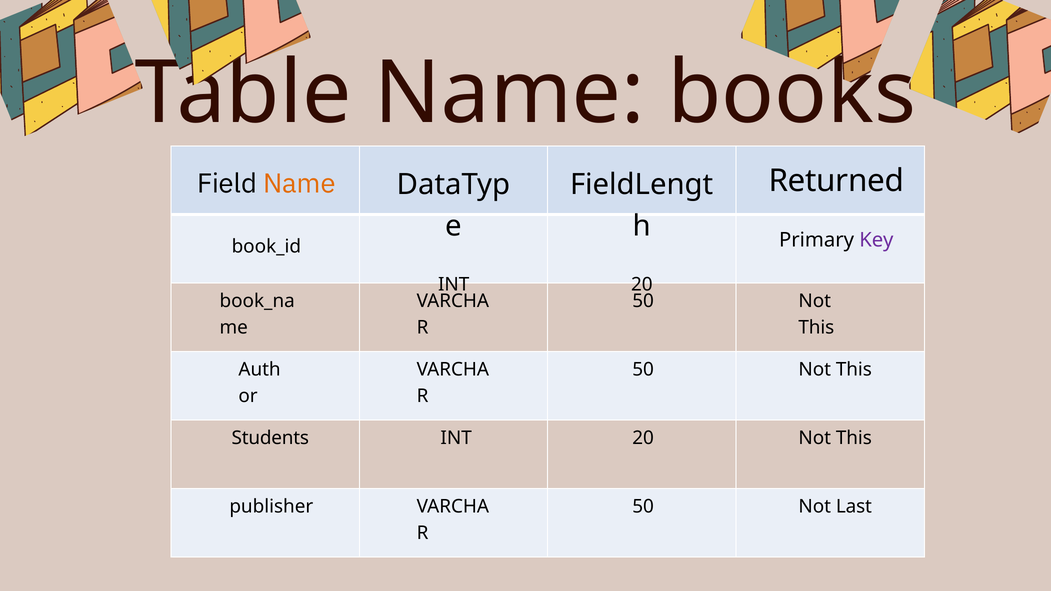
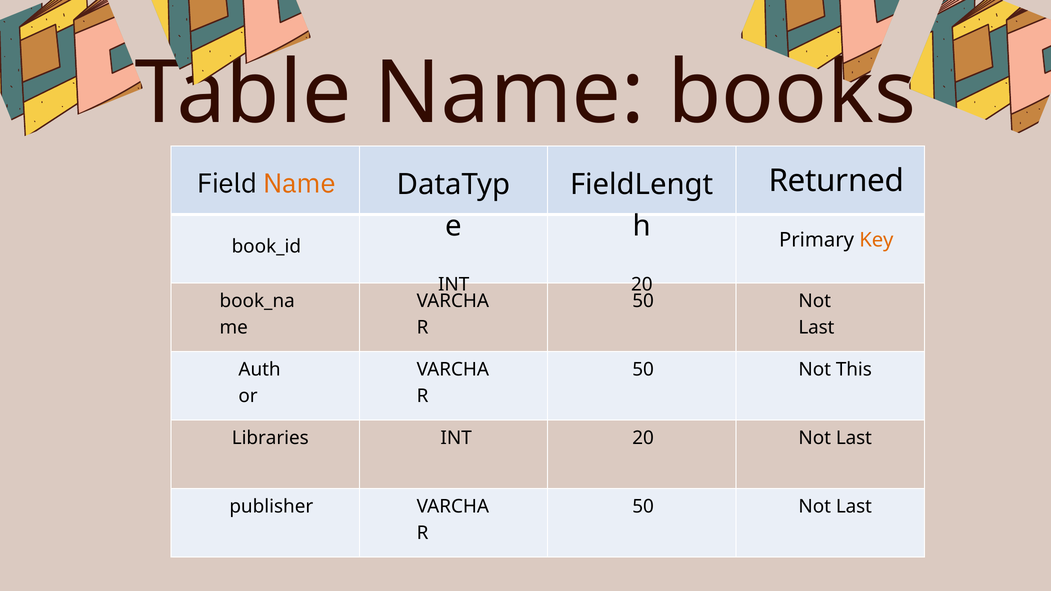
Key colour: purple -> orange (876, 240)
This: This -> Last (816, 327)
Students: Students -> Libraries (270, 438)
This: This -> Last (854, 438)
